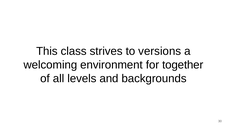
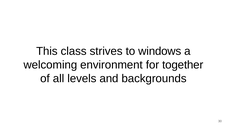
versions: versions -> windows (160, 51)
